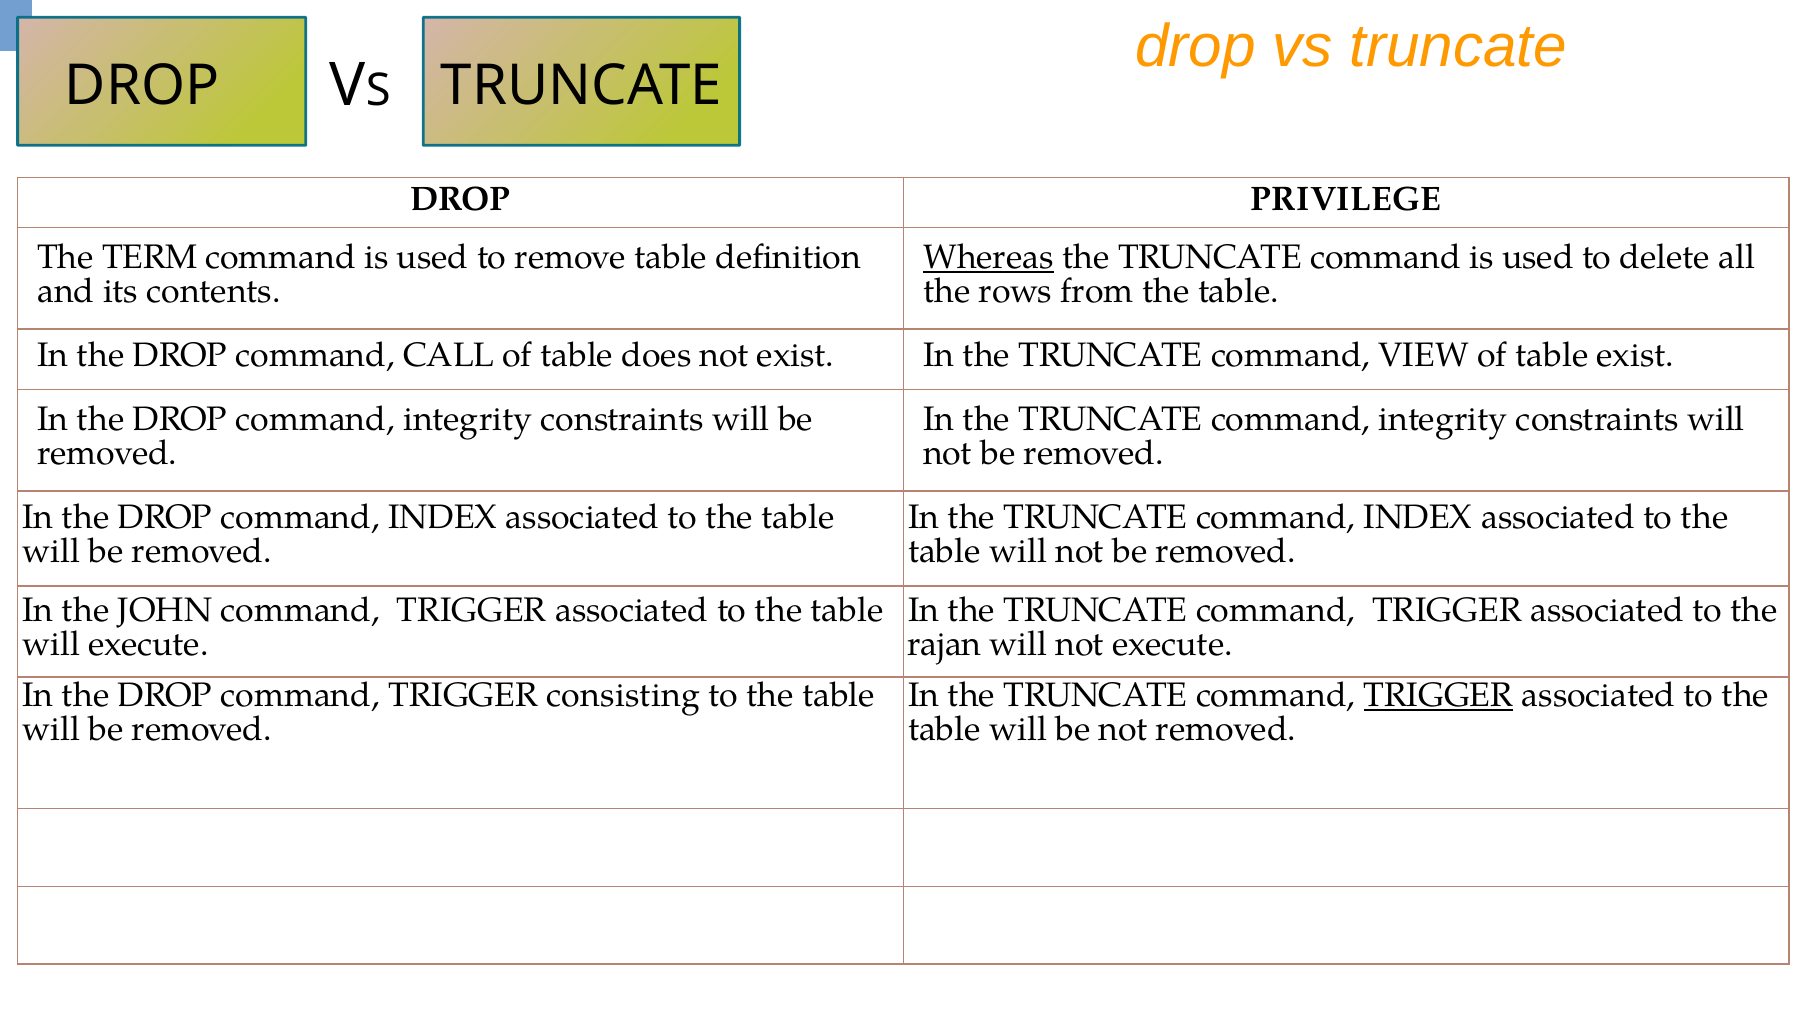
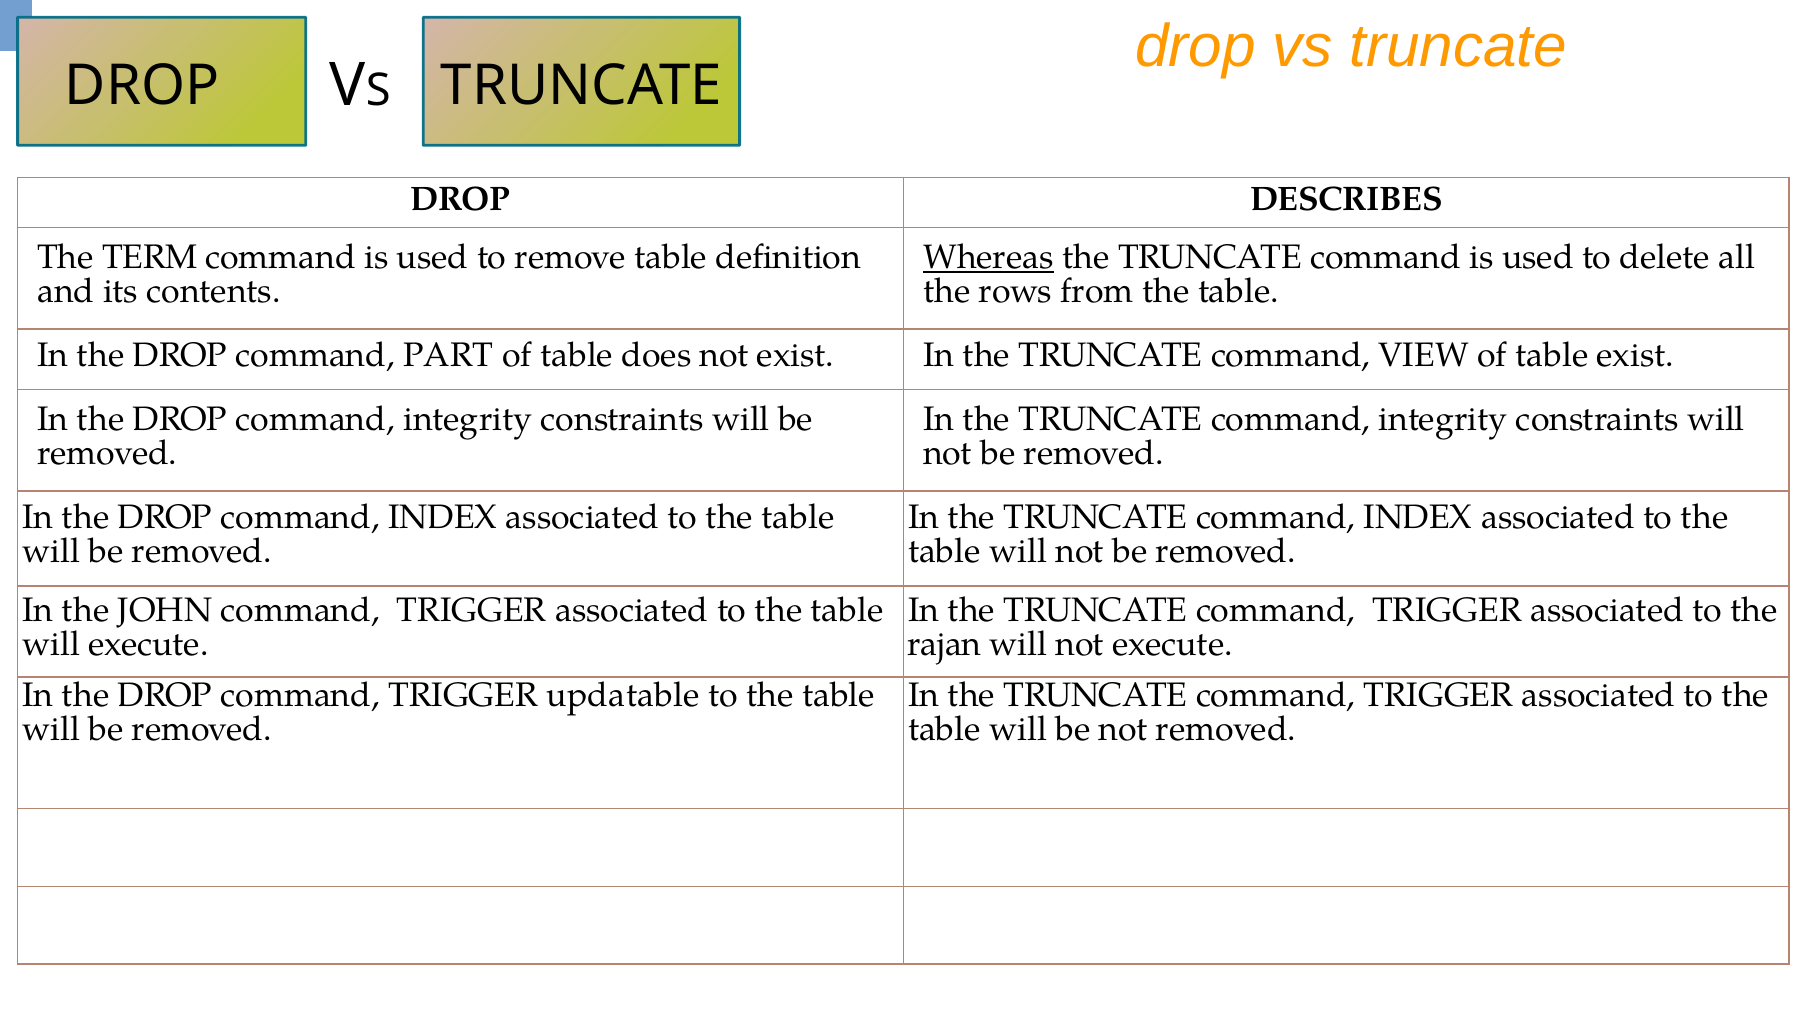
PRIVILEGE: PRIVILEGE -> DESCRIBES (1347, 199)
CALL: CALL -> PART (449, 355)
consisting: consisting -> updatable (623, 695)
TRIGGER underline: present -> none (1438, 695)
